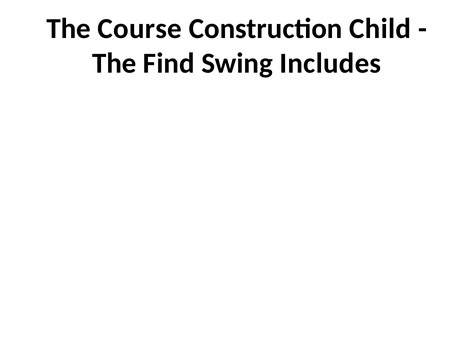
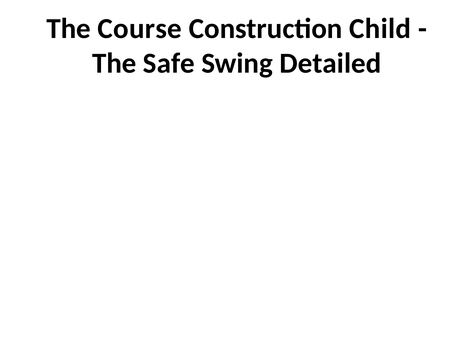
Find: Find -> Safe (169, 63)
Includes: Includes -> Detailed (330, 63)
